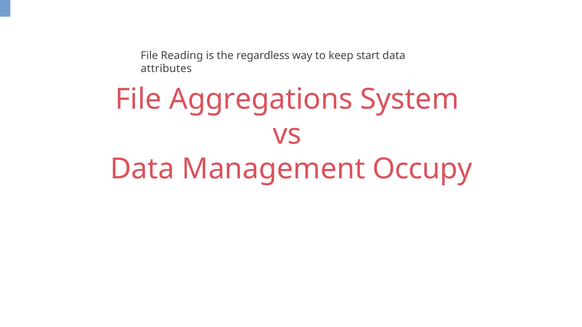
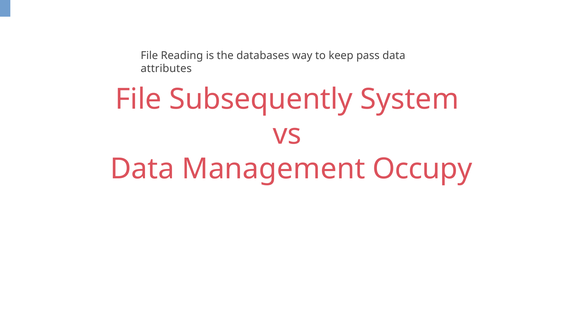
regardless: regardless -> databases (263, 56)
start: start -> pass (368, 56)
Aggregations: Aggregations -> Subsequently (261, 99)
